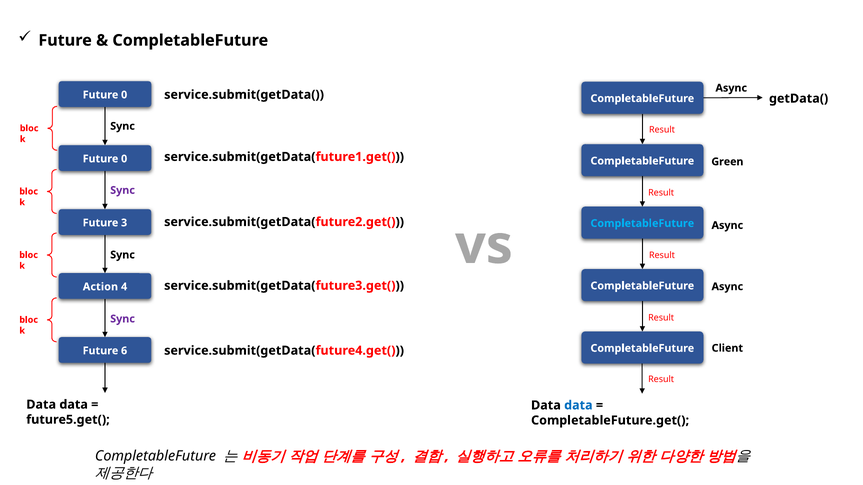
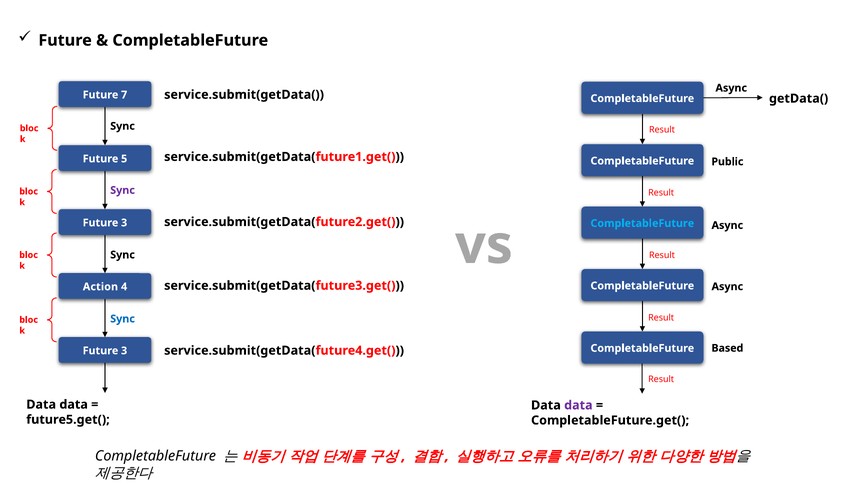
0: 0 -> 7 (124, 95)
0: 0 -> 5 (124, 159)
Green: Green -> Public (727, 162)
Sync colour: purple -> blue (123, 319)
Client: Client -> Based (727, 348)
6: 6 -> 3 (124, 351)
data colour: blue -> purple (578, 406)
